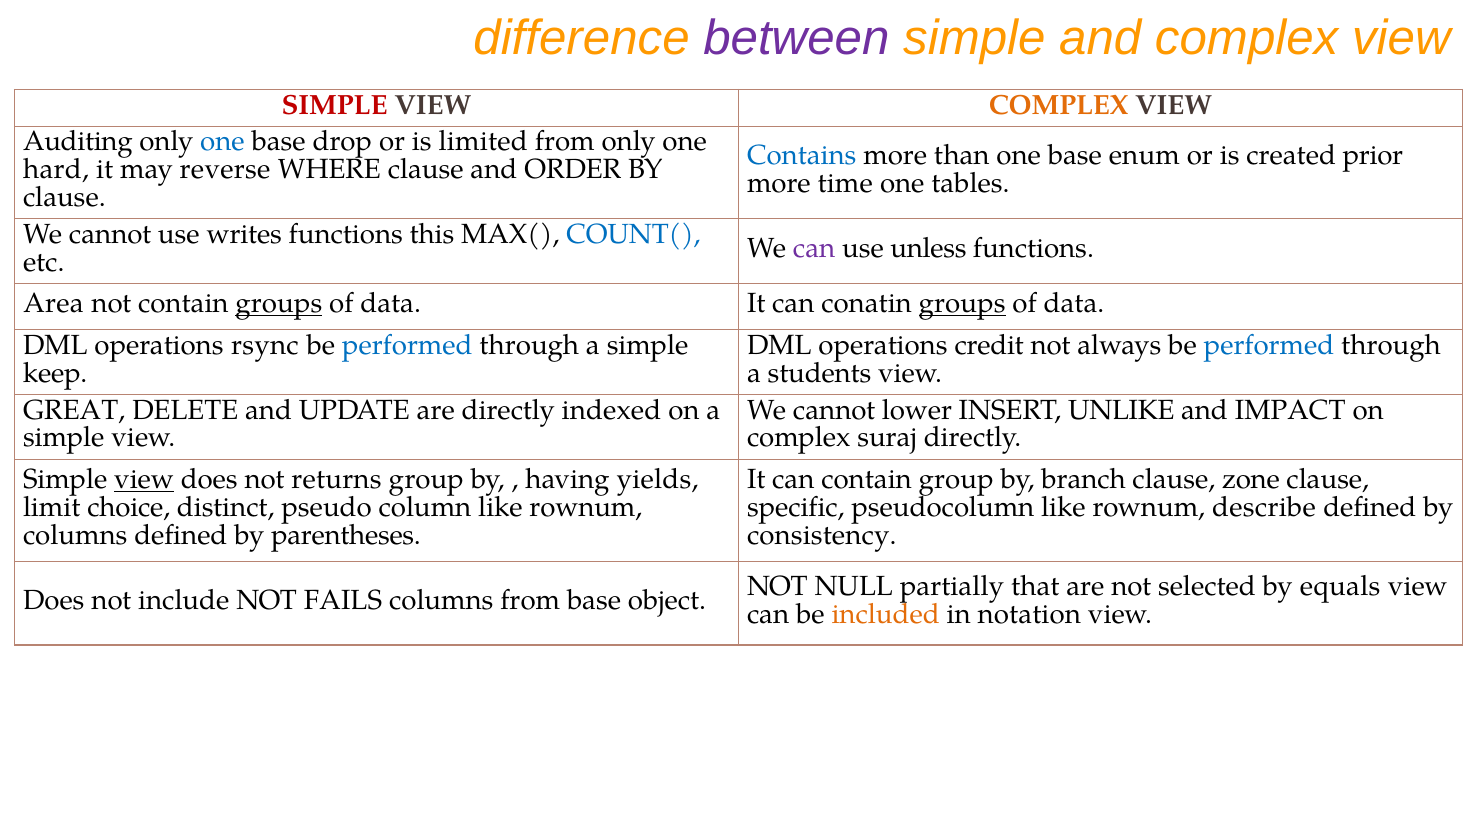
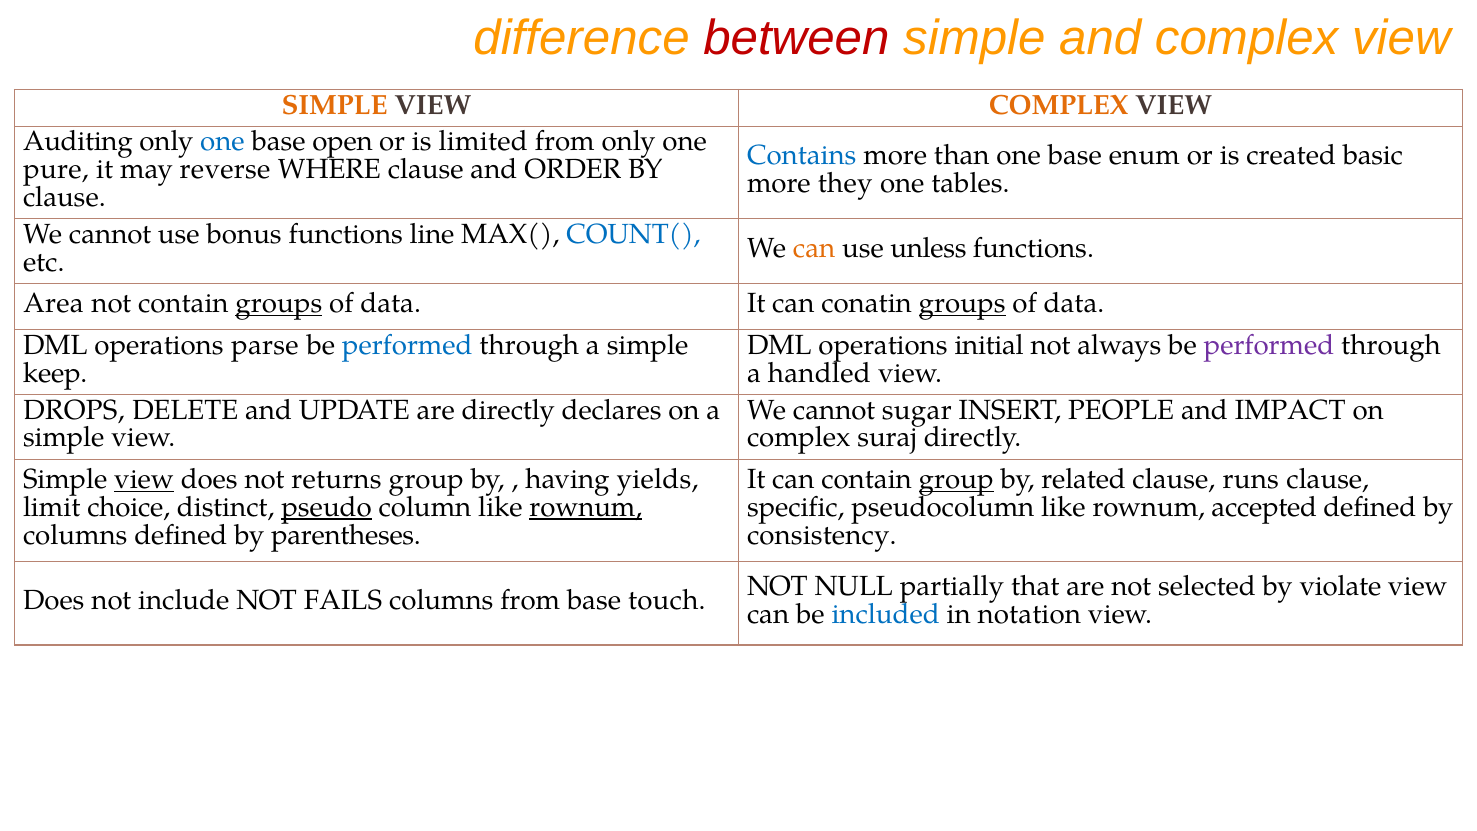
between colour: purple -> red (796, 38)
SIMPLE colour: red -> orange (335, 105)
drop: drop -> open (342, 142)
prior: prior -> basic (1373, 156)
hard: hard -> pure (56, 169)
time: time -> they (845, 183)
writes: writes -> bonus (244, 234)
this: this -> line (432, 234)
can colour: purple -> orange (814, 248)
rsync: rsync -> parse (265, 345)
credit: credit -> initial (989, 345)
performed colour: blue -> purple (1269, 345)
students: students -> handled (819, 373)
GREAT: GREAT -> DROPS (74, 410)
indexed: indexed -> declares (612, 410)
lower: lower -> sugar (917, 410)
UNLIKE: UNLIKE -> PEOPLE (1121, 410)
group underline: none -> present (956, 479)
branch: branch -> related (1084, 479)
zone: zone -> runs (1251, 479)
pseudo underline: none -> present (327, 507)
rownum underline: none -> present (586, 507)
describe: describe -> accepted (1264, 507)
equals: equals -> violate (1340, 586)
object: object -> touch (667, 600)
included colour: orange -> blue (886, 614)
